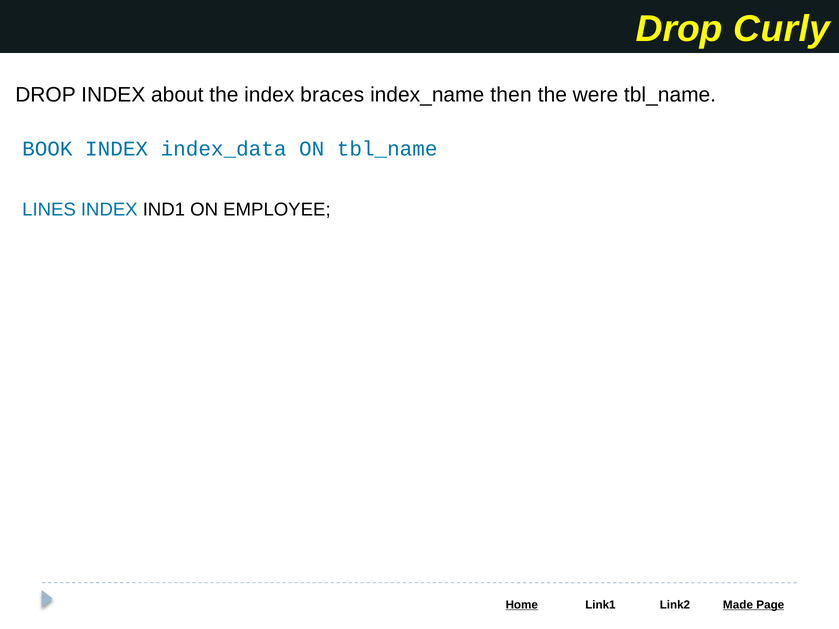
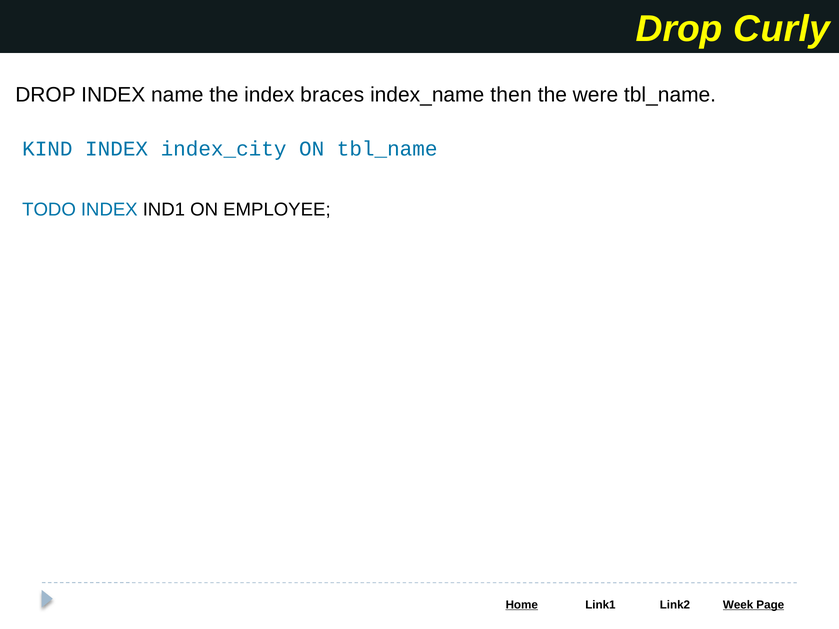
about: about -> name (177, 95)
BOOK: BOOK -> KIND (47, 149)
index_data: index_data -> index_city (224, 149)
LINES: LINES -> TODO (49, 210)
Made: Made -> Week (738, 605)
